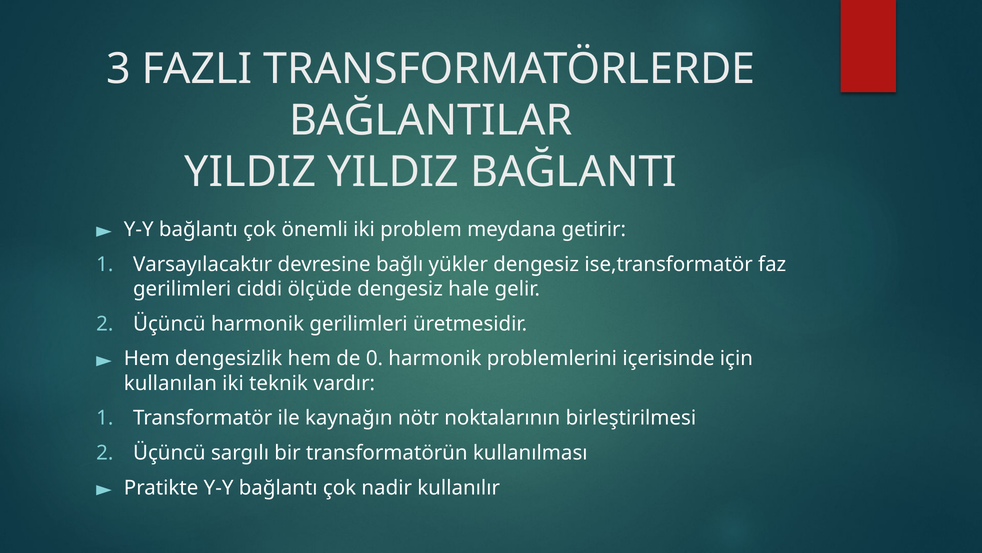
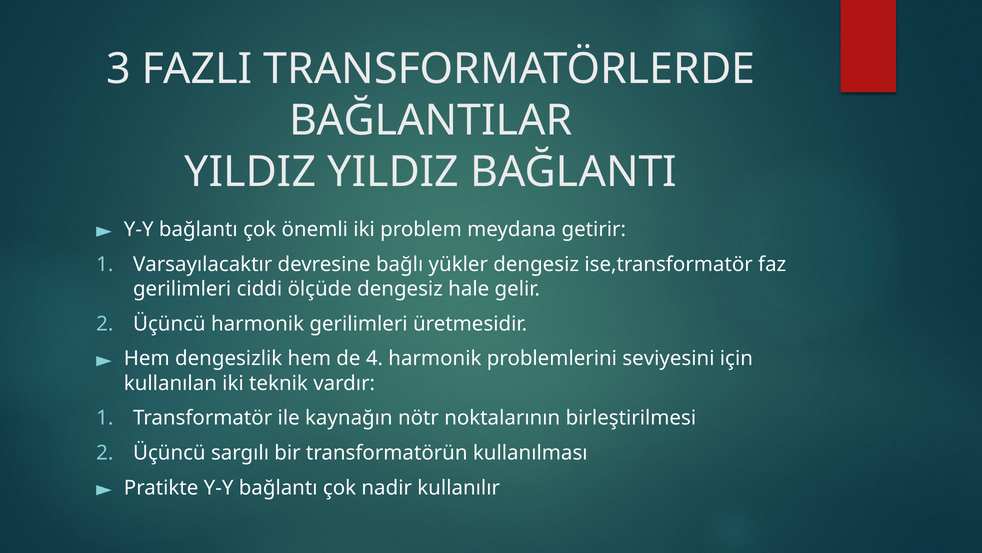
0: 0 -> 4 (374, 358)
içerisinde: içerisinde -> seviyesini (668, 358)
